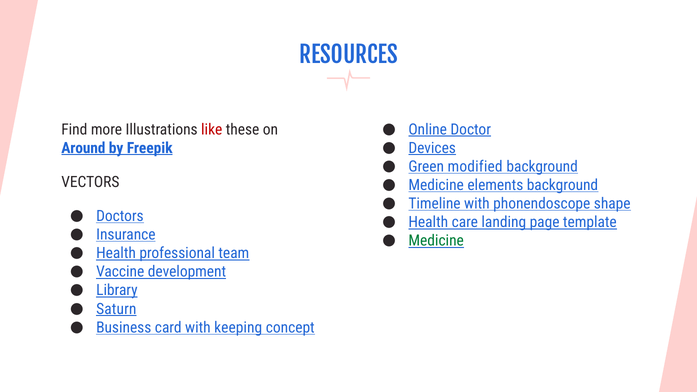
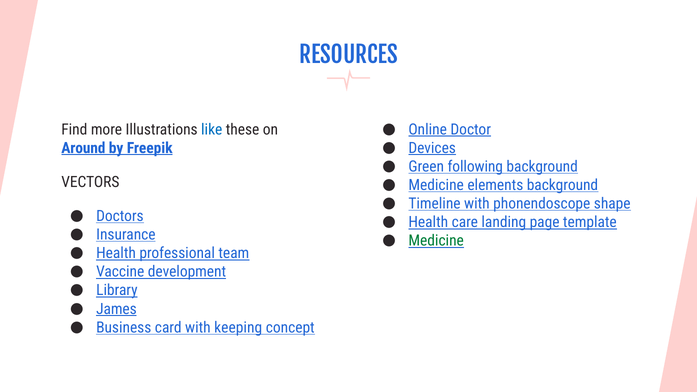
like colour: red -> blue (212, 129)
modified: modified -> following (475, 167)
Saturn: Saturn -> James (116, 309)
